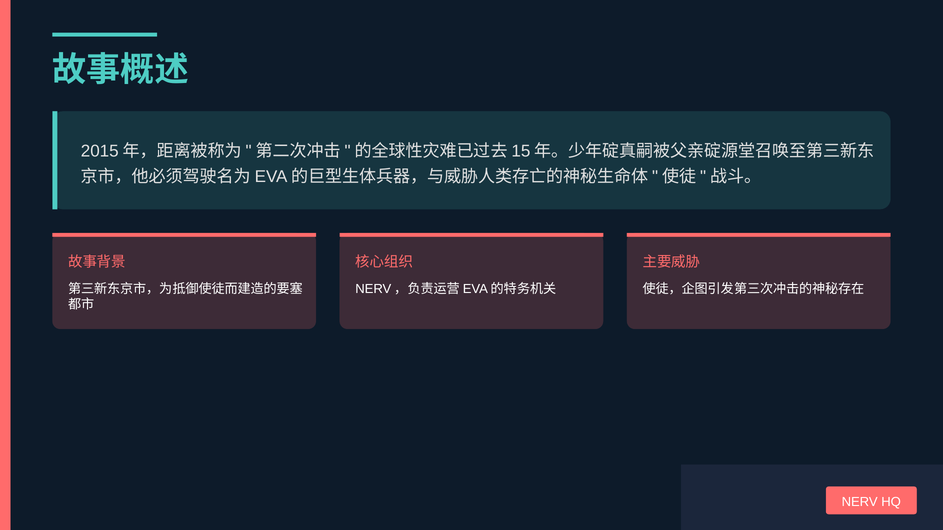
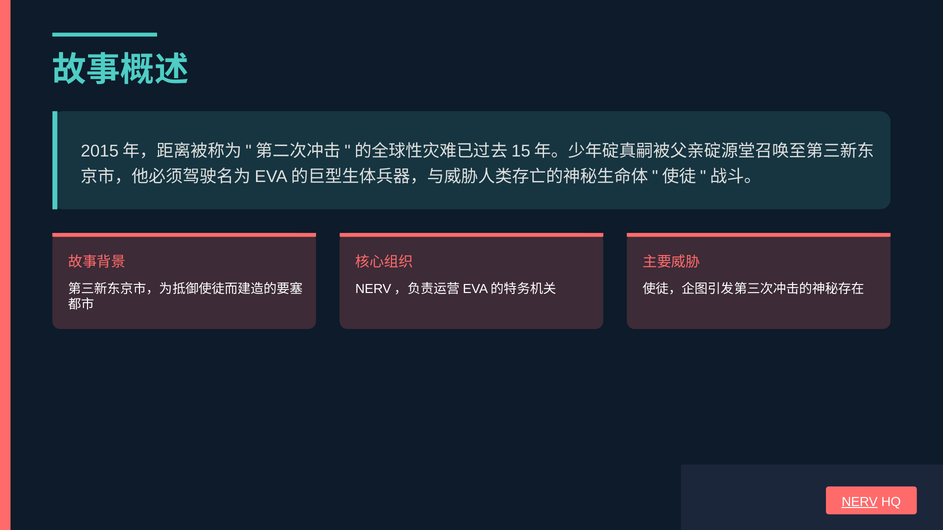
NERV underline: none -> present (860, 502)
